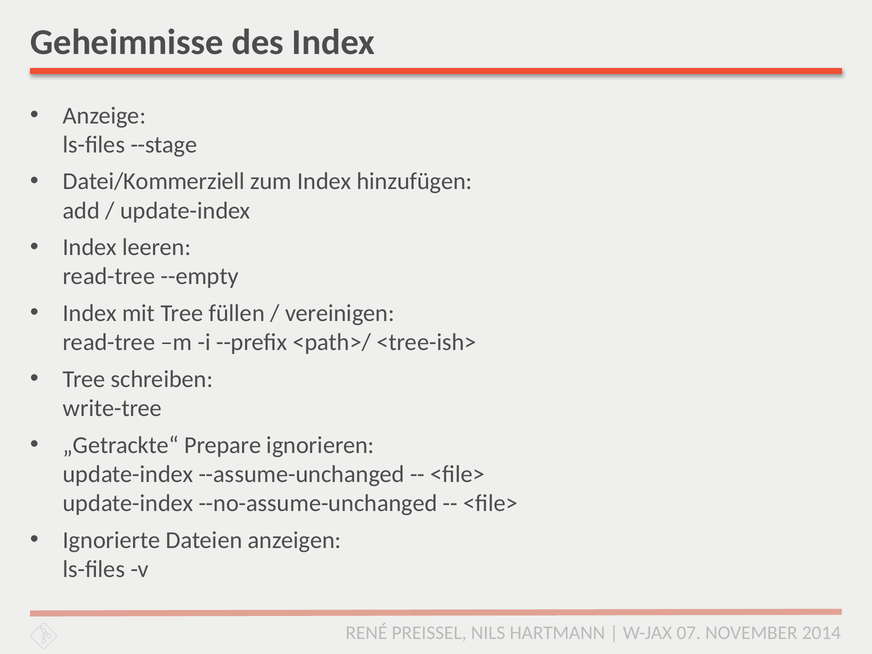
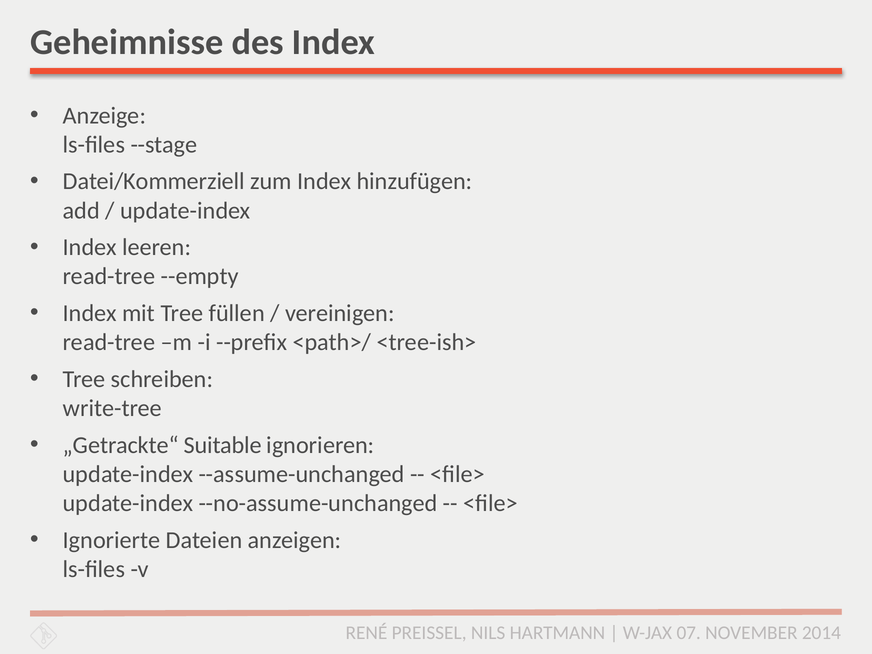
Prepare: Prepare -> Suitable (223, 445)
